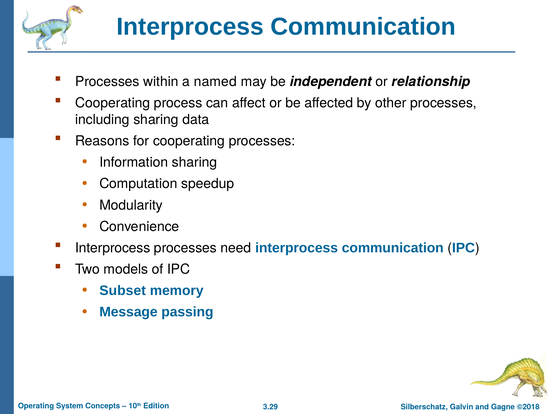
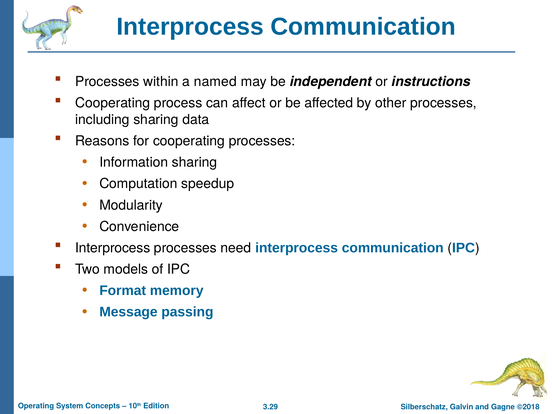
relationship: relationship -> instructions (431, 82)
Subset: Subset -> Format (123, 291)
